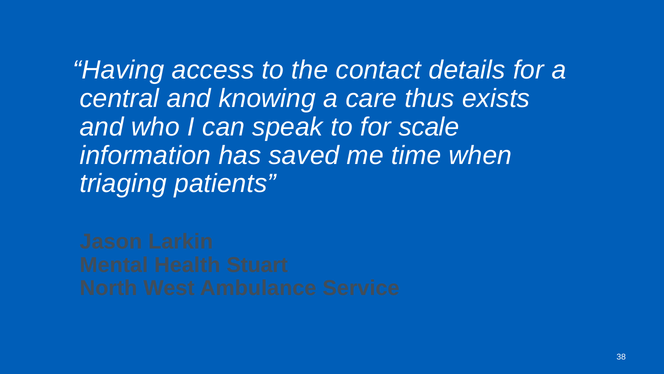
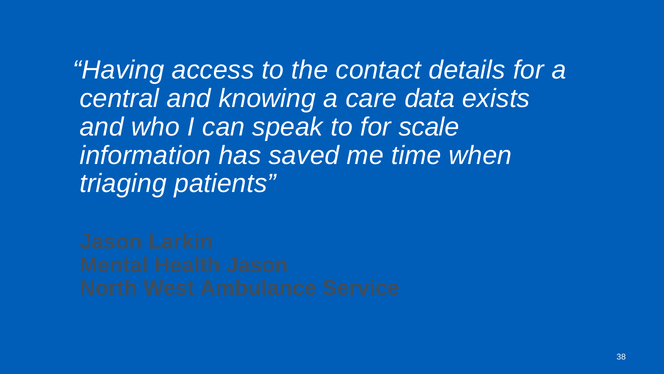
thus: thus -> data (430, 98)
Health Stuart: Stuart -> Jason (257, 265)
